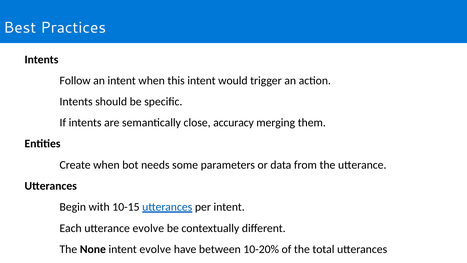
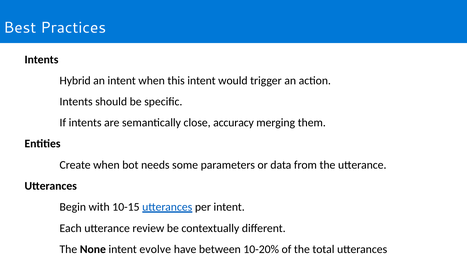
Follow: Follow -> Hybrid (75, 81)
utterance evolve: evolve -> review (148, 228)
